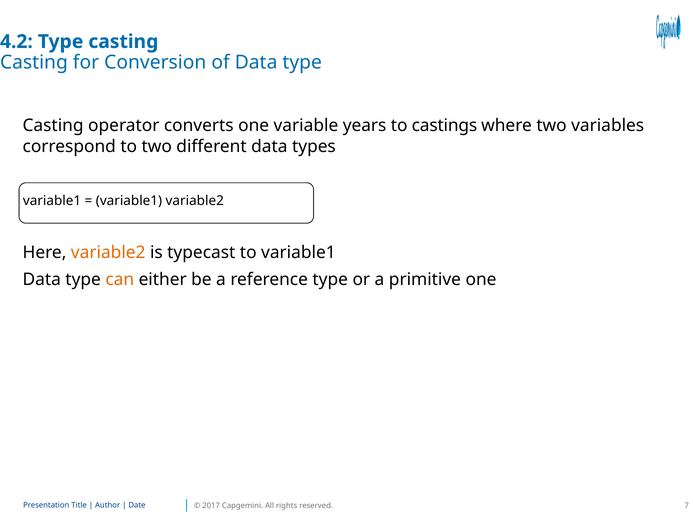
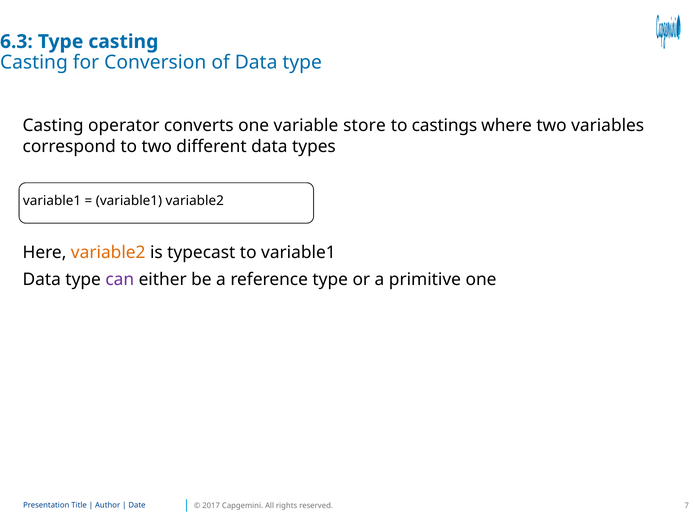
4.2: 4.2 -> 6.3 (16, 42)
years: years -> store (364, 125)
can colour: orange -> purple (120, 279)
